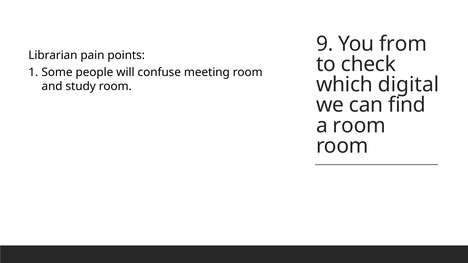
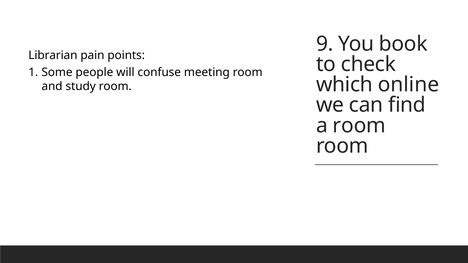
from: from -> book (403, 44)
digital: digital -> online (408, 85)
